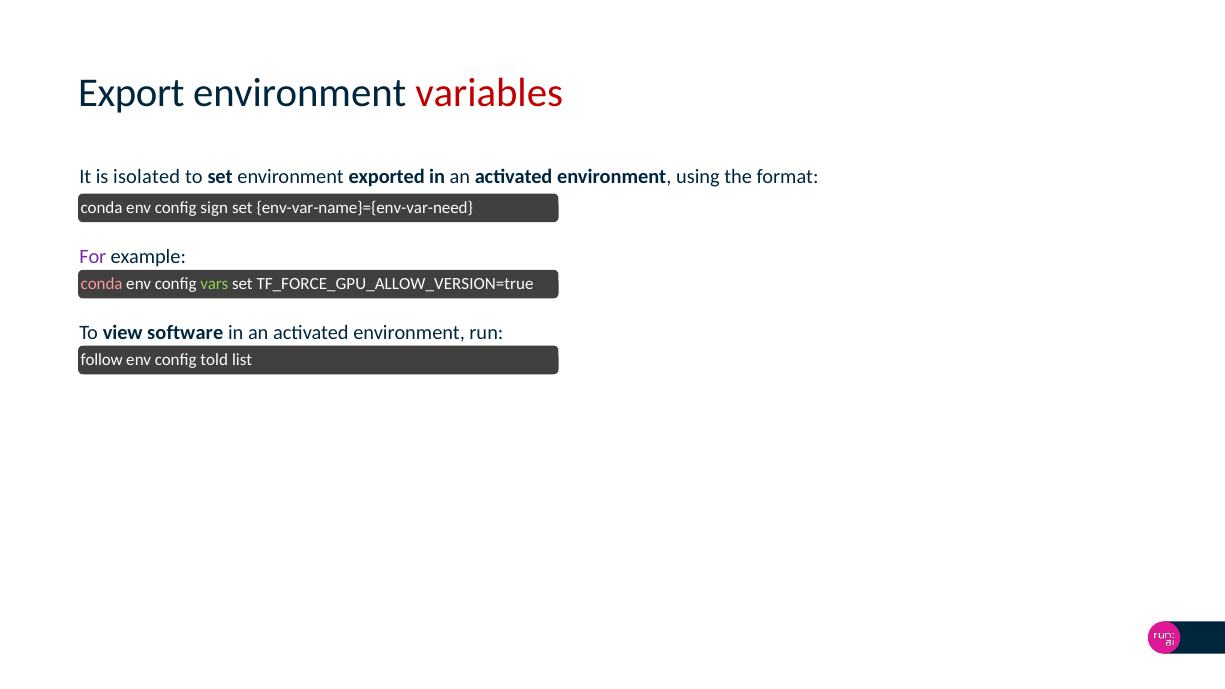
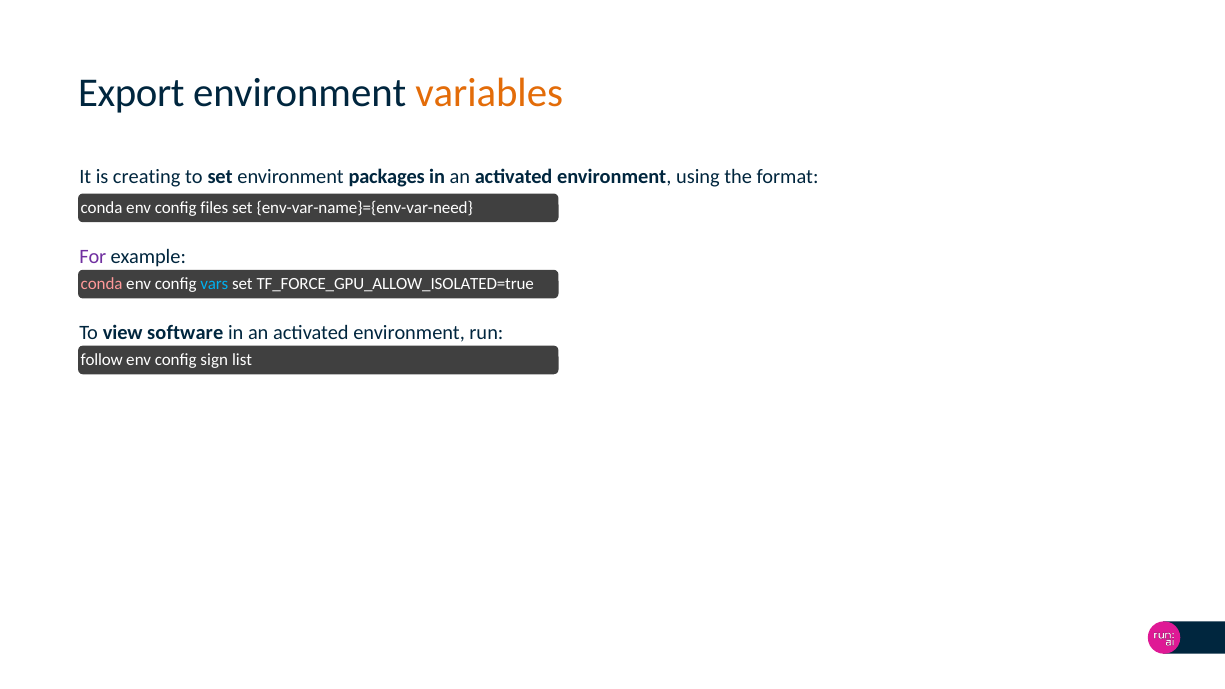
variables colour: red -> orange (489, 93)
isolated: isolated -> creating (147, 177)
exported: exported -> packages (387, 177)
sign: sign -> files (214, 208)
vars colour: light green -> light blue (214, 284)
TF_FORCE_GPU_ALLOW_VERSION=true: TF_FORCE_GPU_ALLOW_VERSION=true -> TF_FORCE_GPU_ALLOW_ISOLATED=true (395, 284)
told: told -> sign (214, 360)
